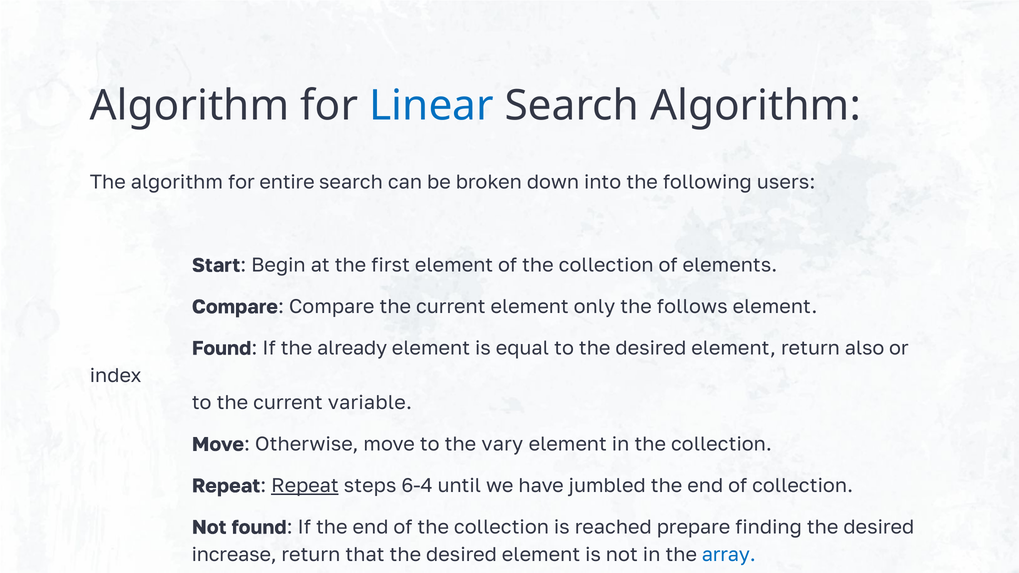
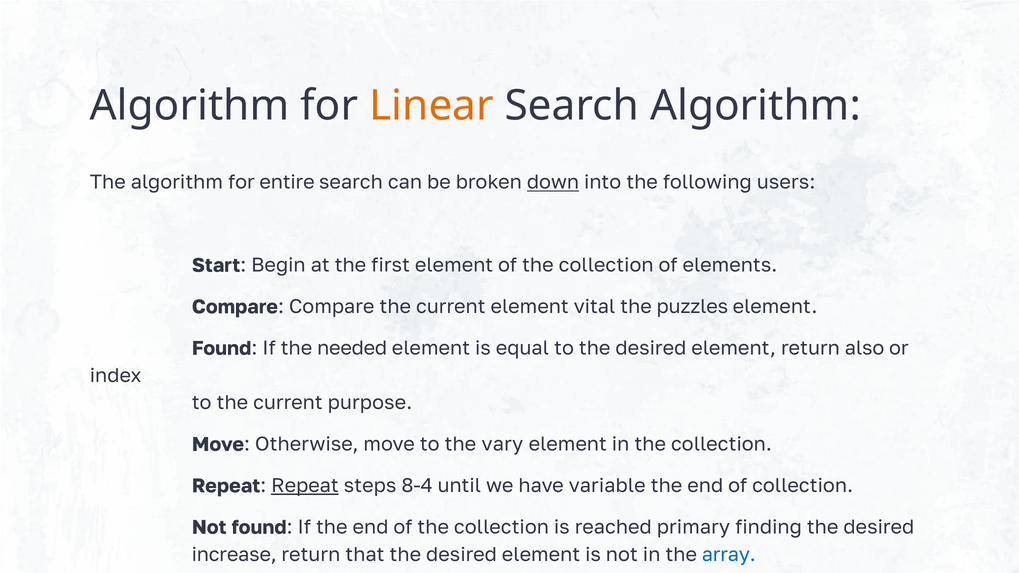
Linear colour: blue -> orange (431, 106)
down underline: none -> present (553, 182)
only: only -> vital (594, 307)
follows: follows -> puzzles (692, 307)
already: already -> needed (352, 348)
variable: variable -> purpose (370, 403)
6-4: 6-4 -> 8-4 (417, 486)
jumbled: jumbled -> variable (607, 486)
prepare: prepare -> primary (693, 527)
